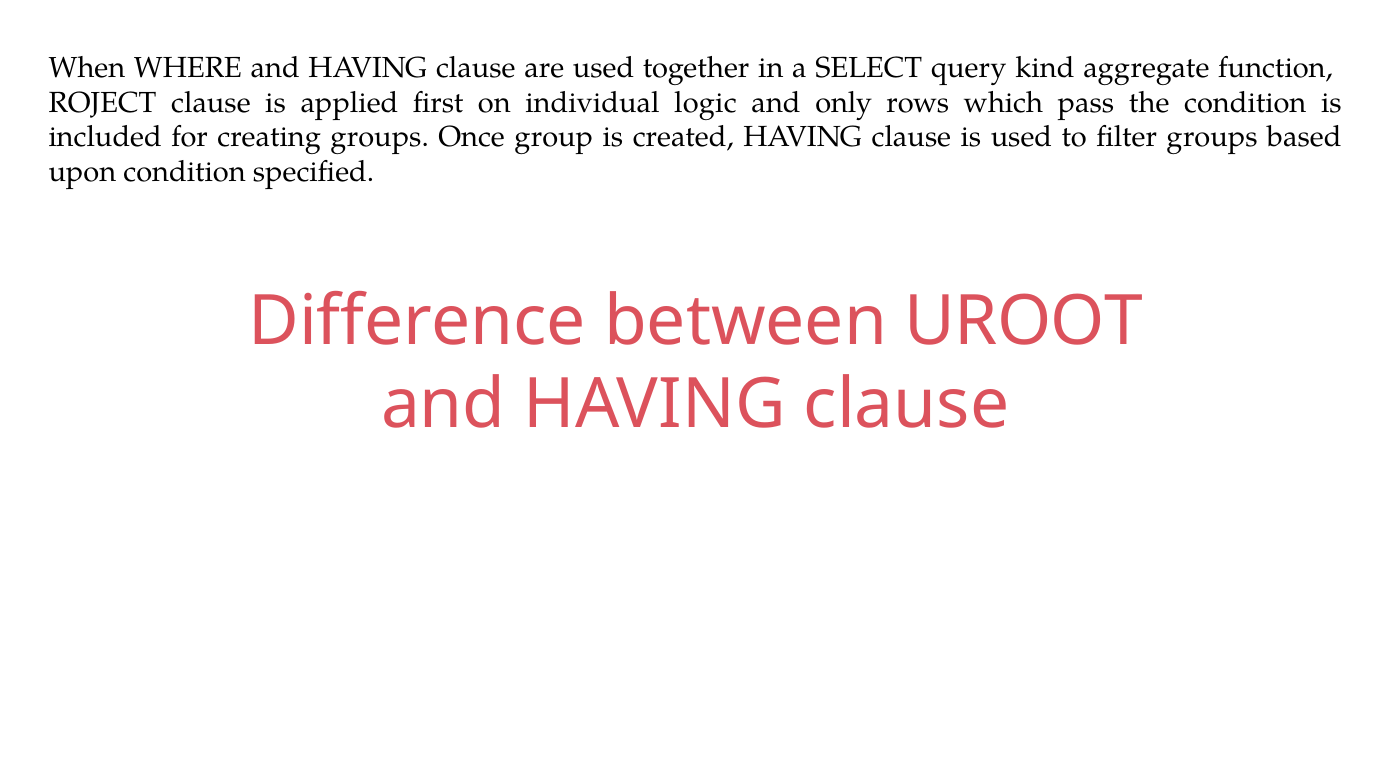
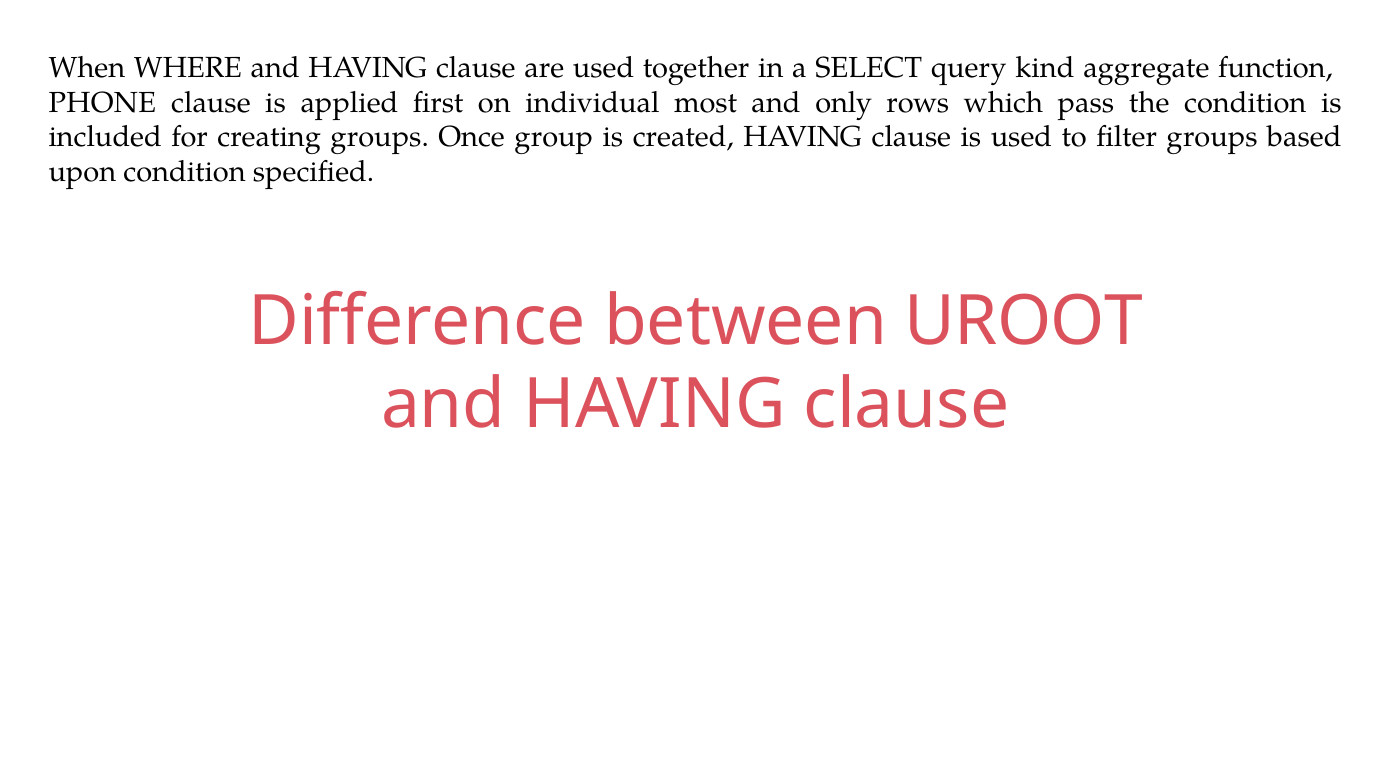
ROJECT: ROJECT -> PHONE (102, 102)
logic: logic -> most (706, 102)
